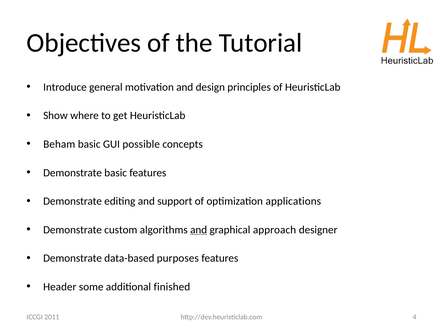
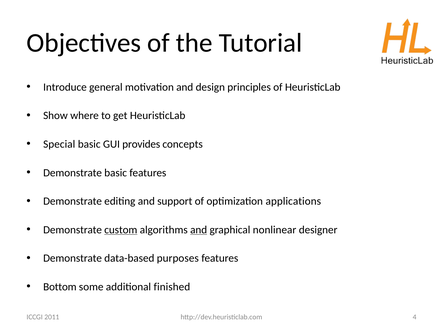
Beham: Beham -> Special (59, 144)
possible: possible -> provides (141, 144)
custom underline: none -> present (121, 230)
approach: approach -> nonlinear (275, 230)
Header: Header -> Bottom (60, 287)
